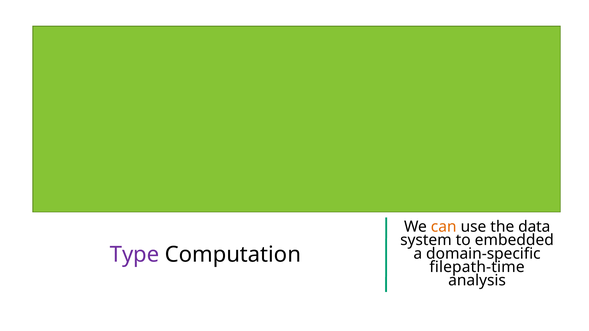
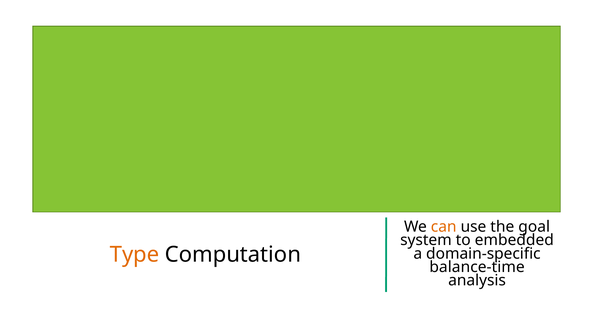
data: data -> goal (534, 227)
Type colour: purple -> orange (135, 255)
filepath-time: filepath-time -> balance-time (477, 267)
